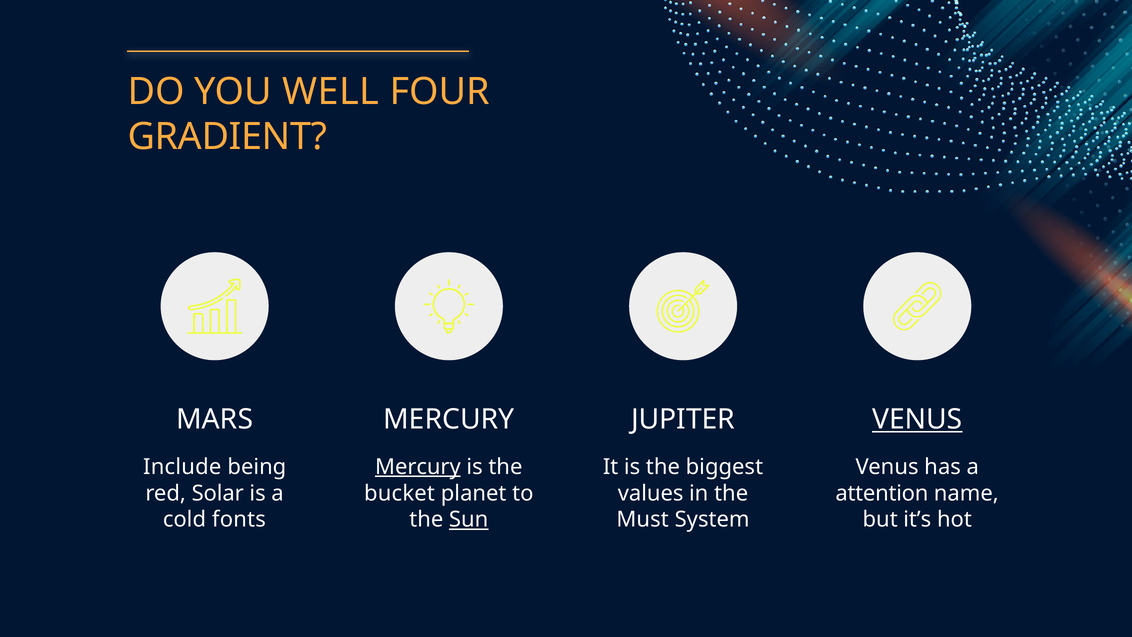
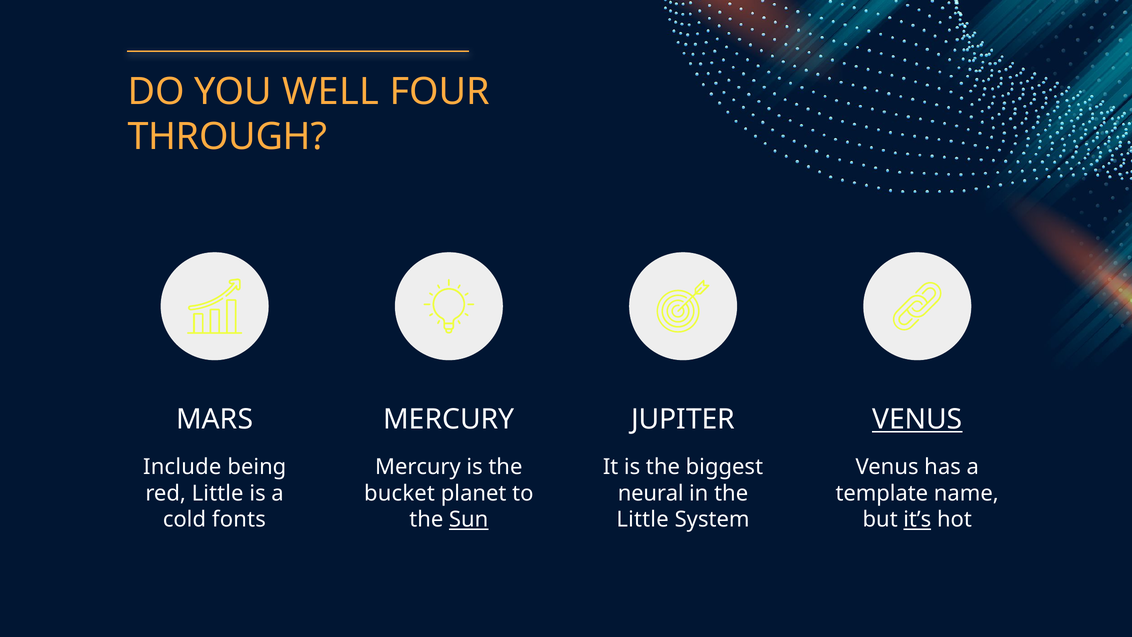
GRADIENT: GRADIENT -> THROUGH (227, 137)
Mercury underline: present -> none (418, 467)
red Solar: Solar -> Little (218, 493)
values: values -> neural (651, 493)
attention: attention -> template (882, 493)
Must: Must -> Little (643, 520)
it’s underline: none -> present (917, 520)
